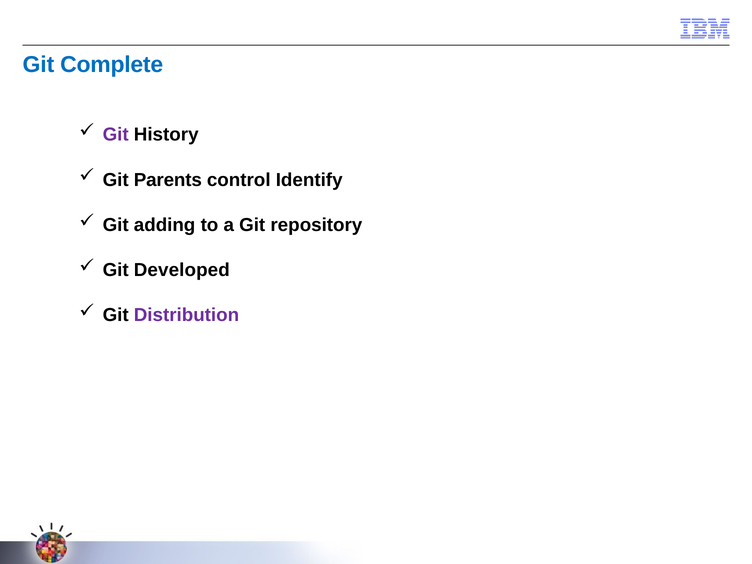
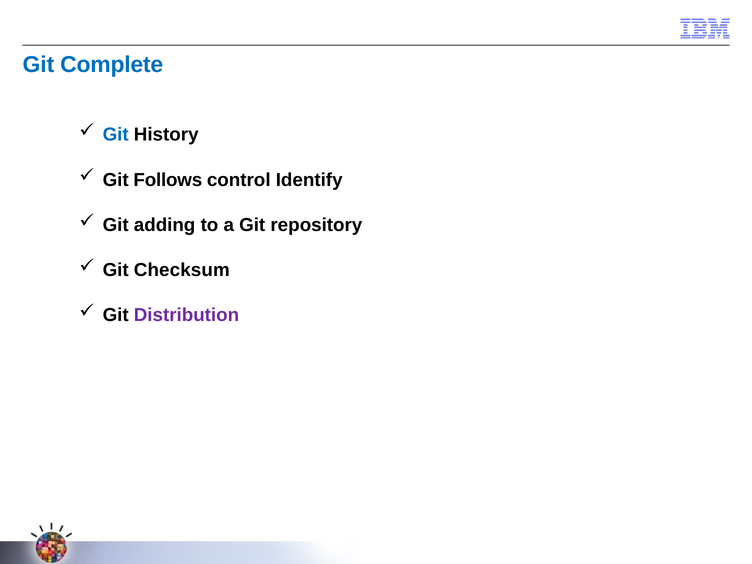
Git colour: purple -> blue (116, 135)
Parents: Parents -> Follows (168, 180)
Developed: Developed -> Checksum (182, 270)
